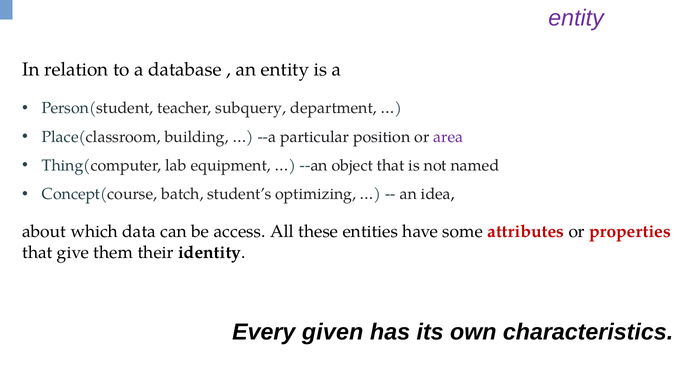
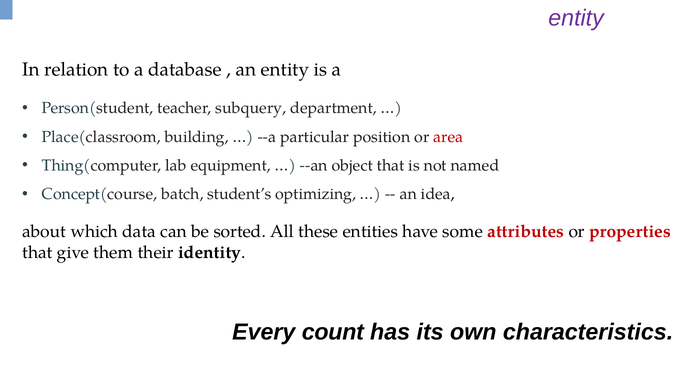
area colour: purple -> red (448, 137)
access: access -> sorted (240, 232)
given: given -> count (333, 333)
